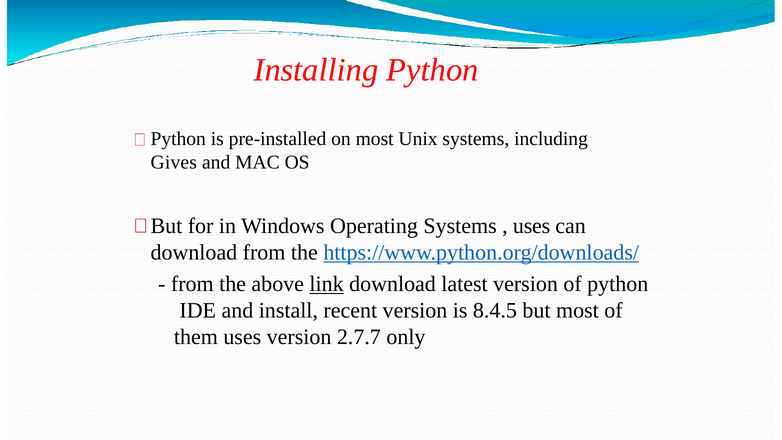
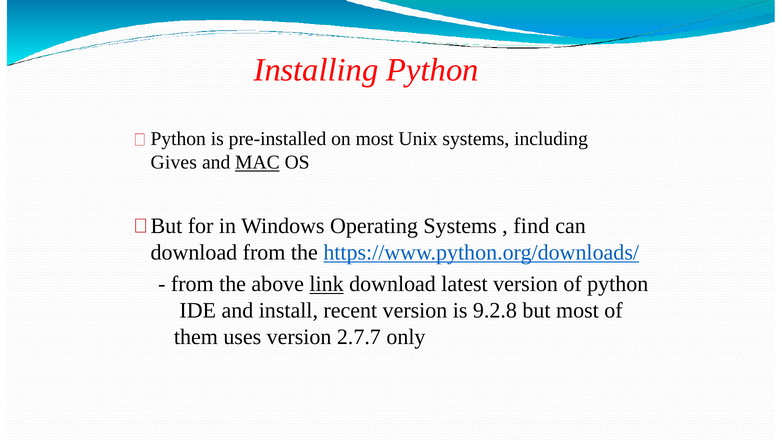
MAC underline: none -> present (257, 162)
uses: uses -> find (531, 226)
8.4.5: 8.4.5 -> 9.2.8 (495, 310)
